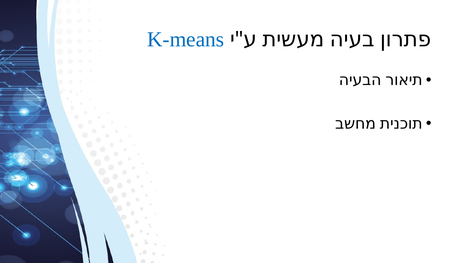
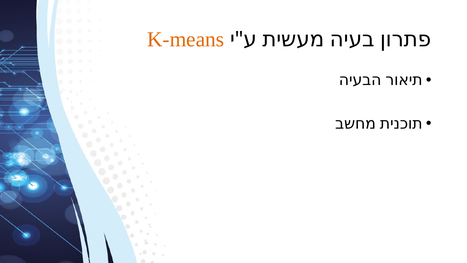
K-means colour: blue -> orange (186, 39)
